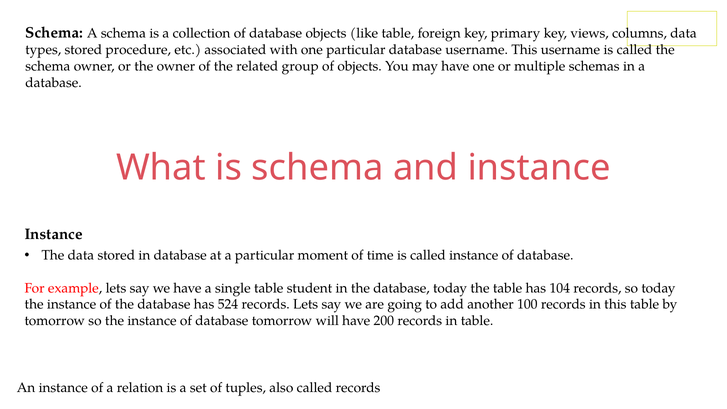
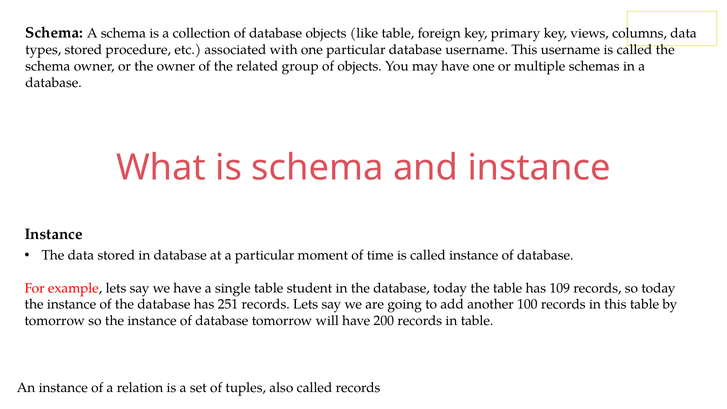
104: 104 -> 109 (560, 288)
524: 524 -> 251 (228, 304)
